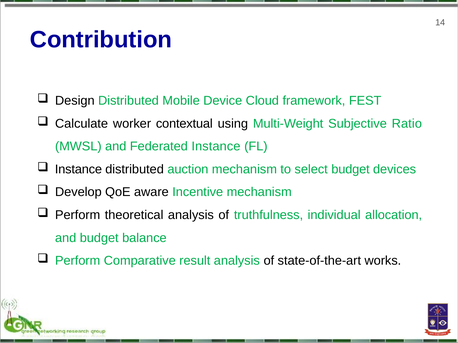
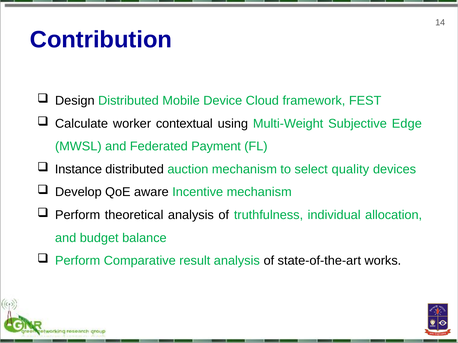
Ratio: Ratio -> Edge (407, 124)
Federated Instance: Instance -> Payment (216, 147)
select budget: budget -> quality (350, 170)
